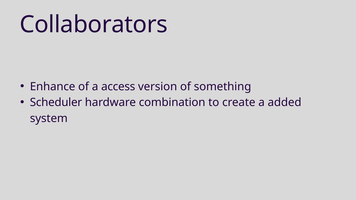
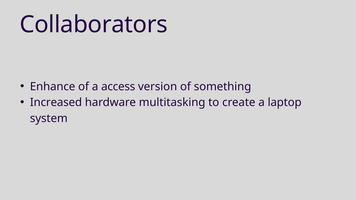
Scheduler: Scheduler -> Increased (56, 103)
combination: combination -> multitasking (172, 103)
added: added -> laptop (285, 103)
